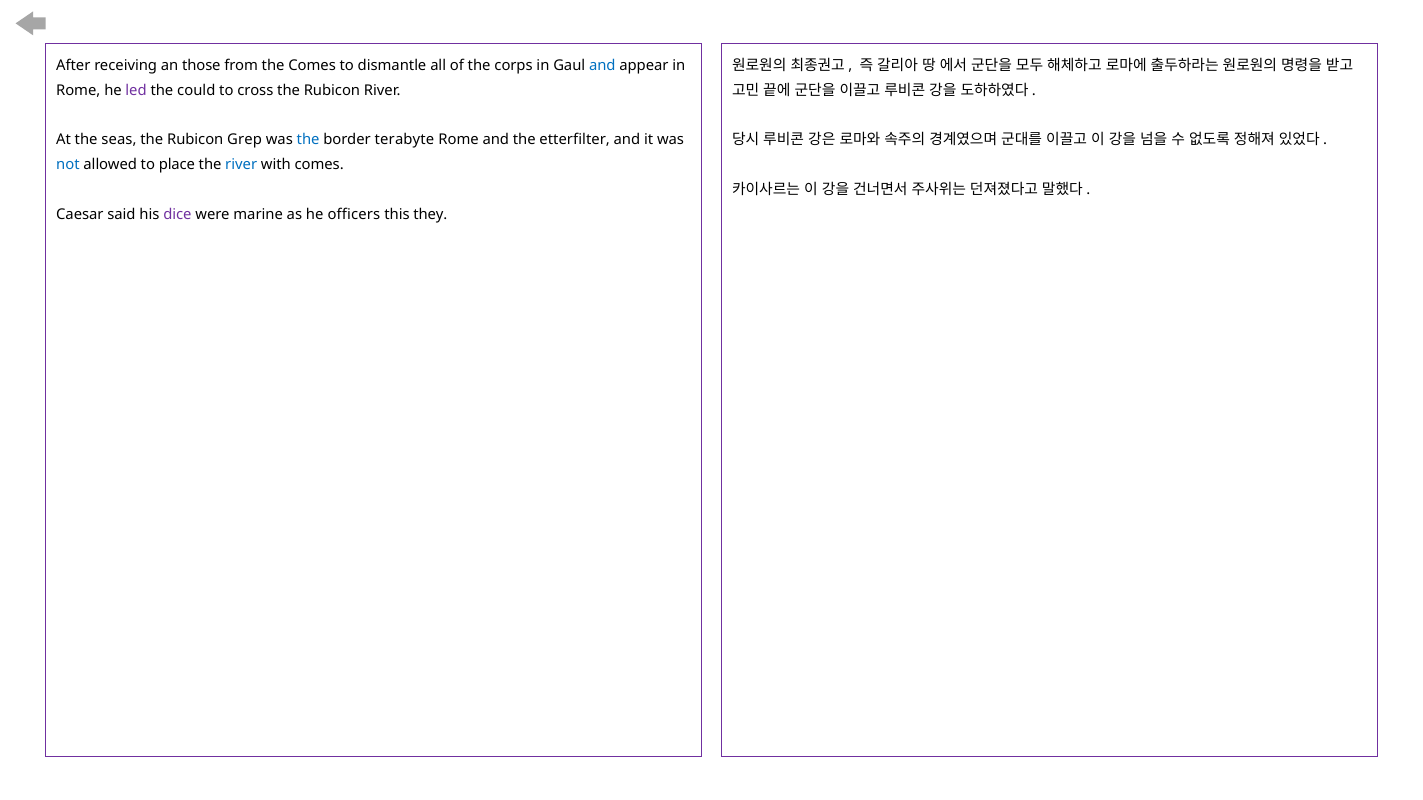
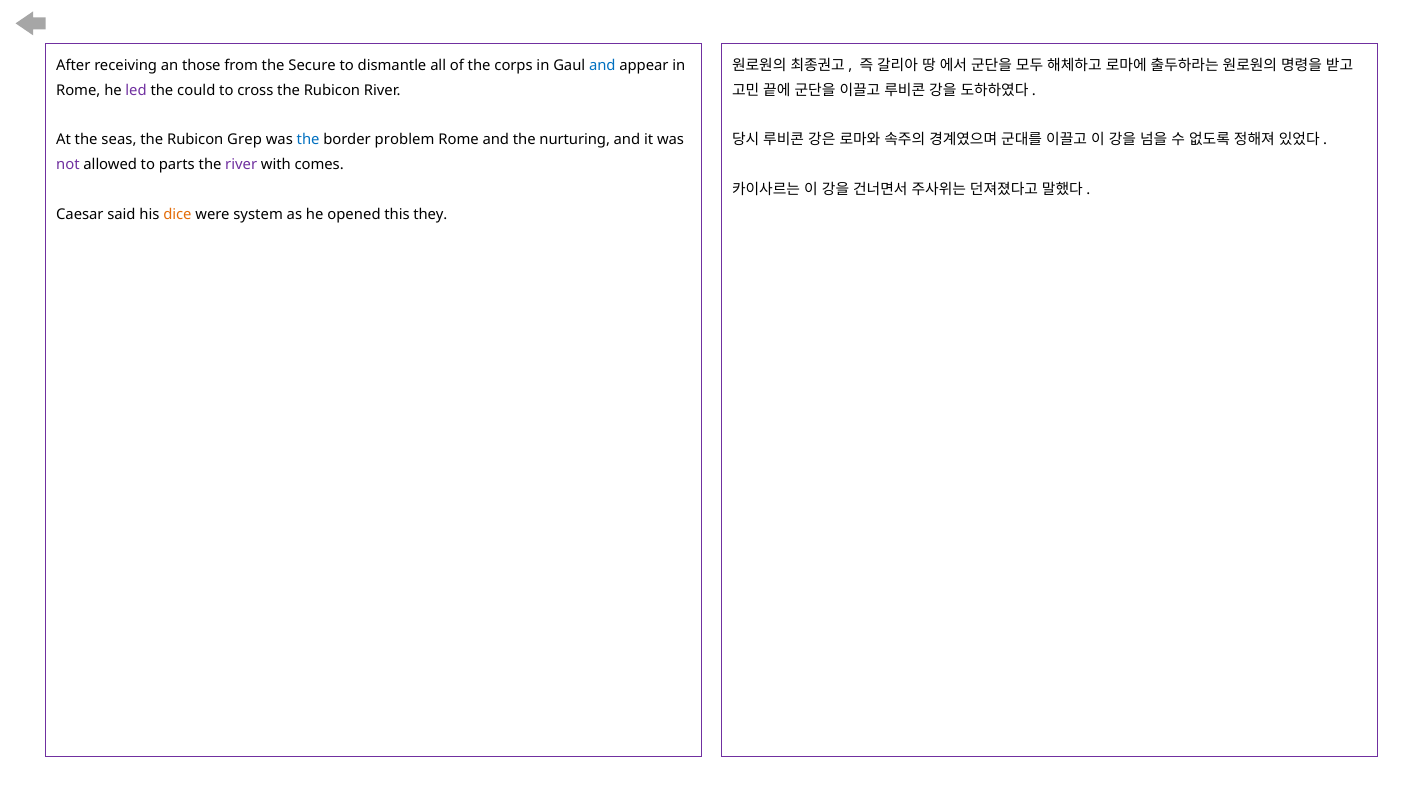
the Comes: Comes -> Secure (312, 65)
terabyte: terabyte -> problem (405, 140)
etterfilter: etterfilter -> nurturing (575, 140)
not colour: blue -> purple (68, 165)
place: place -> parts (177, 165)
river colour: blue -> purple (241, 165)
dice colour: purple -> orange (177, 215)
marine: marine -> system (258, 215)
officers: officers -> opened (354, 215)
